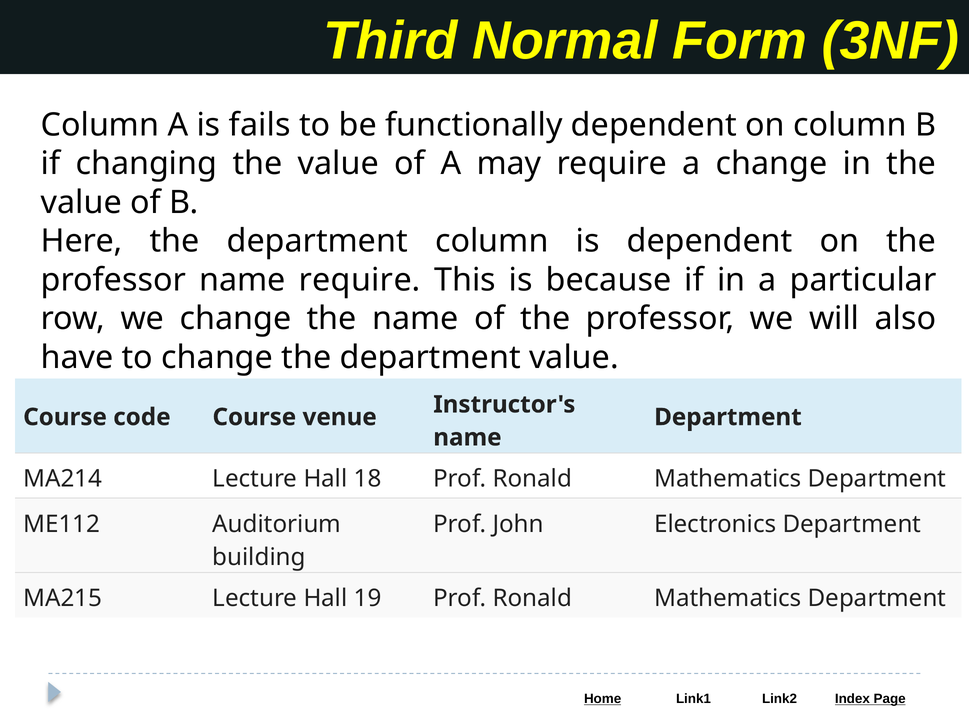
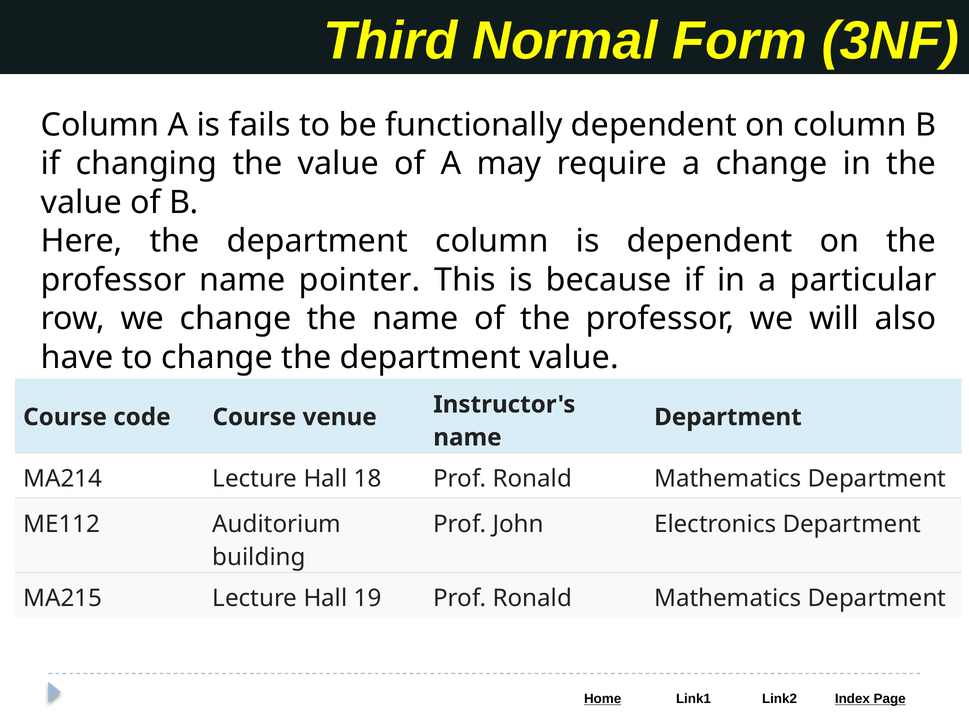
name require: require -> pointer (360, 280)
